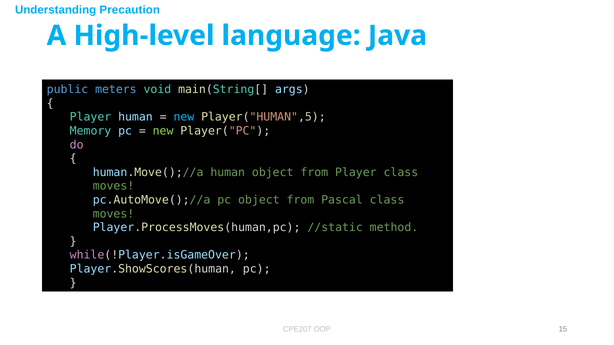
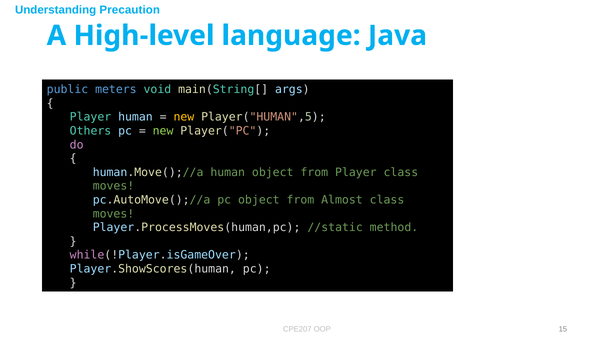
new colour: light blue -> yellow (184, 117)
Memory: Memory -> Others (91, 131)
Pascal: Pascal -> Almost (342, 200)
